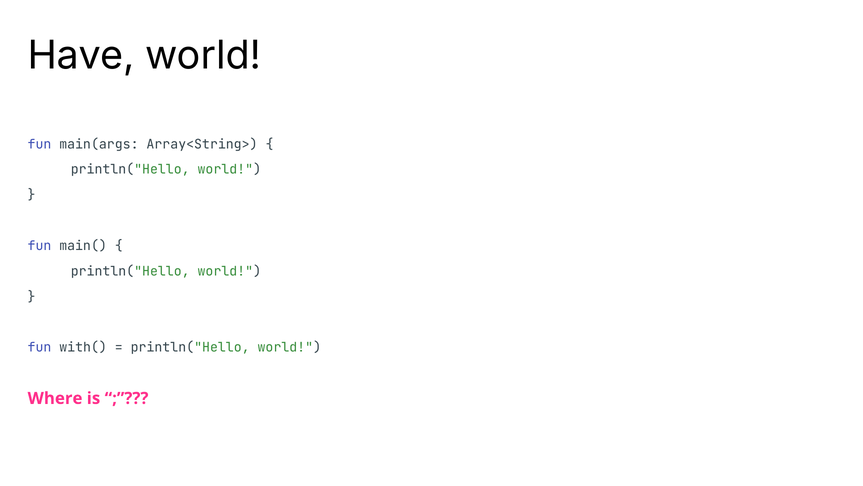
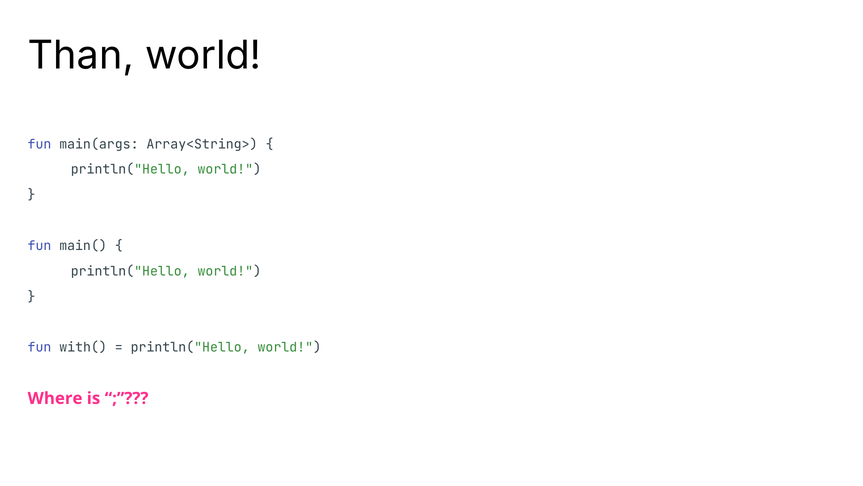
Have: Have -> Than (81, 55)
